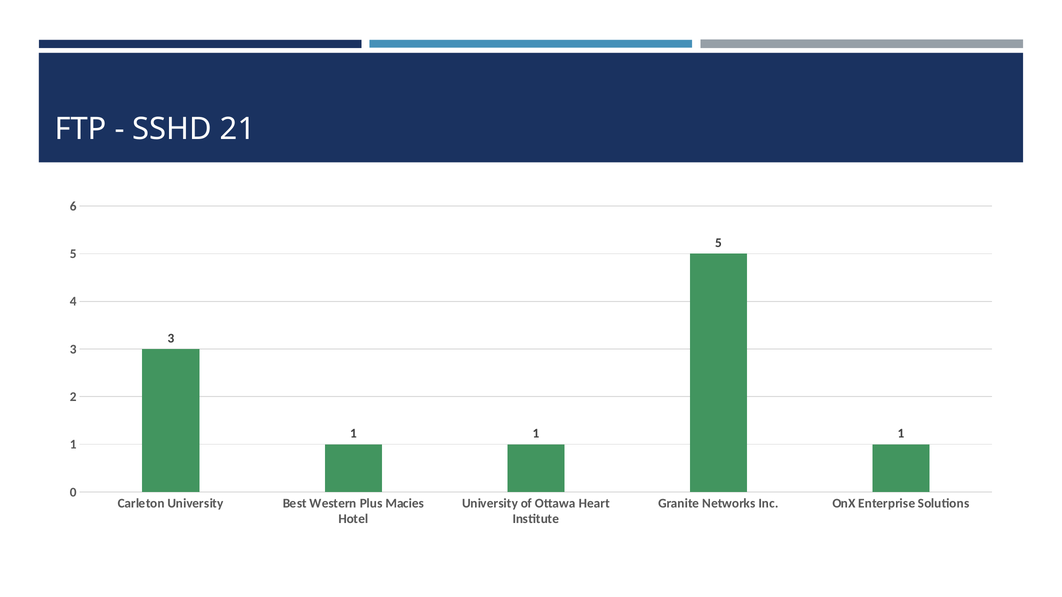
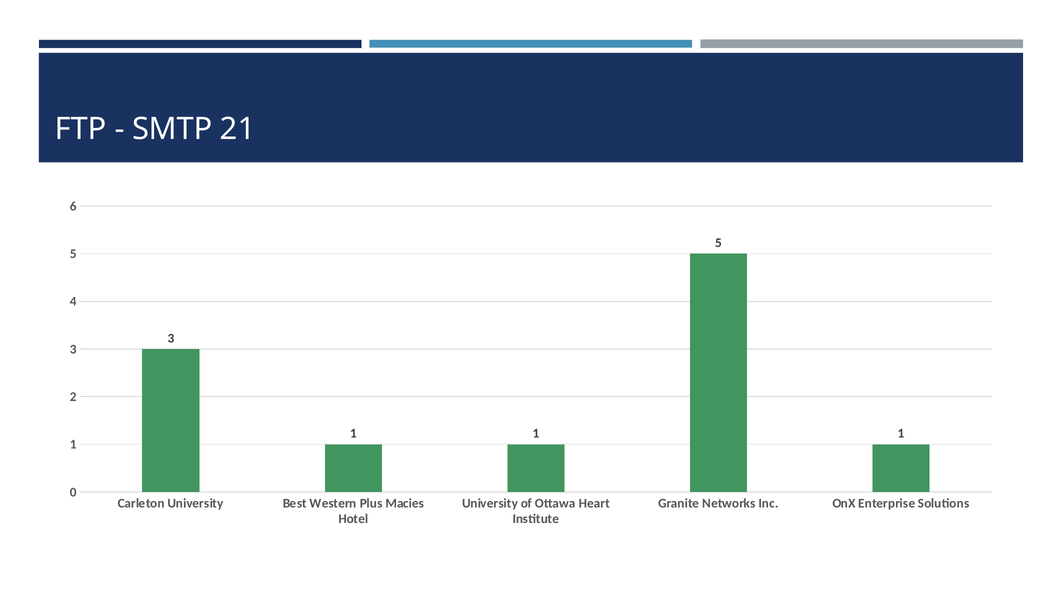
SSHD: SSHD -> SMTP (172, 129)
